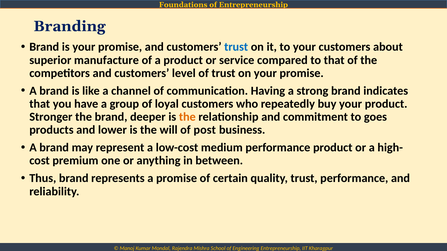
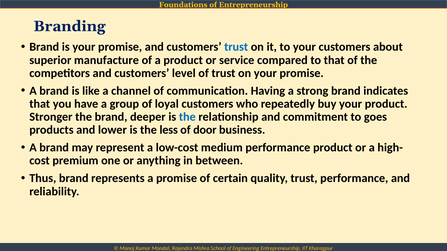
the colour: orange -> blue (187, 117)
will: will -> less (169, 130)
post: post -> door (205, 130)
